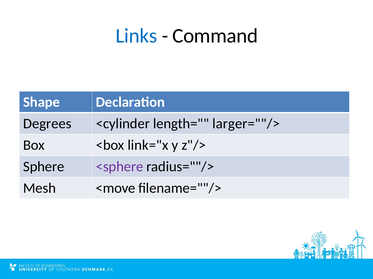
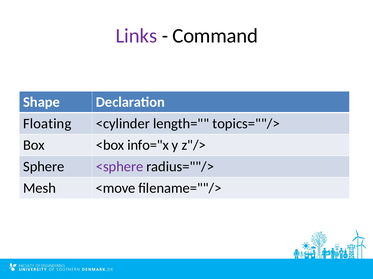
Links colour: blue -> purple (136, 36)
Degrees: Degrees -> Floating (47, 124)
larger=""/>: larger=""/> -> topics=""/> (246, 124)
link="x: link="x -> info="x (148, 145)
